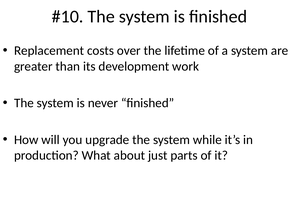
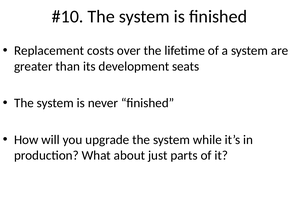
work: work -> seats (186, 66)
